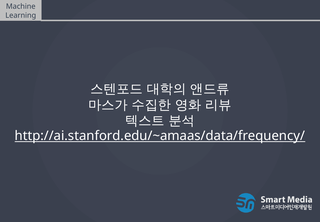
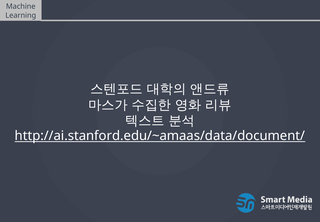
http://ai.stanford.edu/~amaas/data/frequency/: http://ai.stanford.edu/~amaas/data/frequency/ -> http://ai.stanford.edu/~amaas/data/document/ (160, 135)
